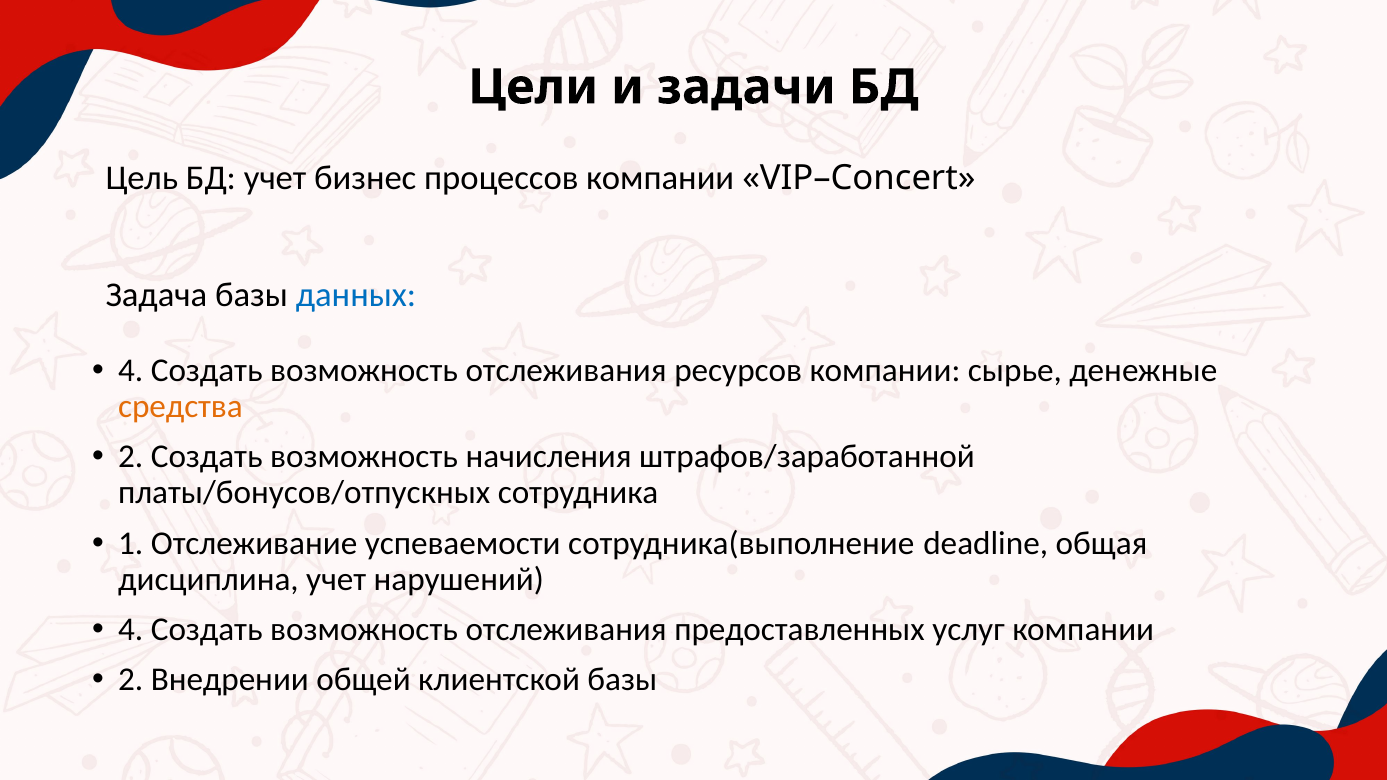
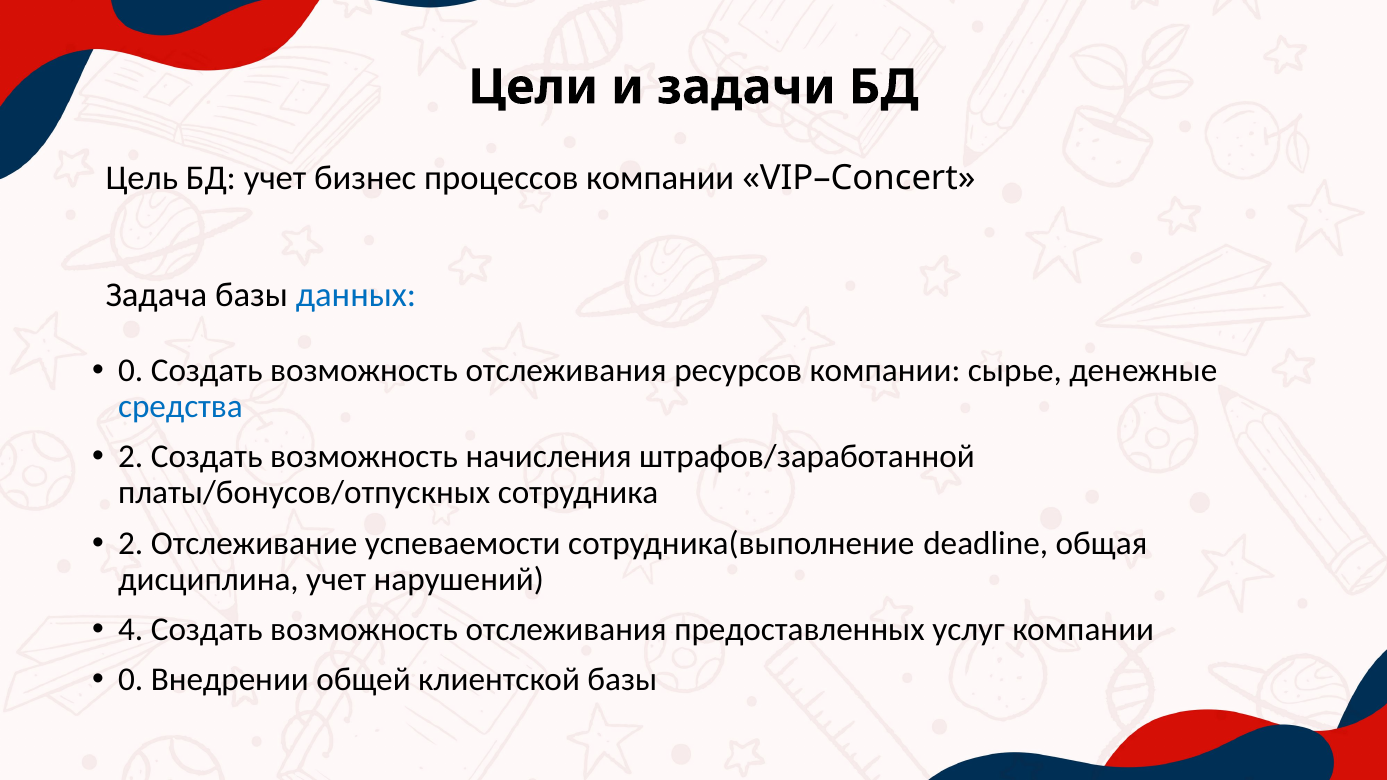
4: 4 -> 0 (131, 371)
средства colour: orange -> blue (180, 407)
1: 1 -> 2 (131, 543)
2: 2 -> 0 (131, 680)
